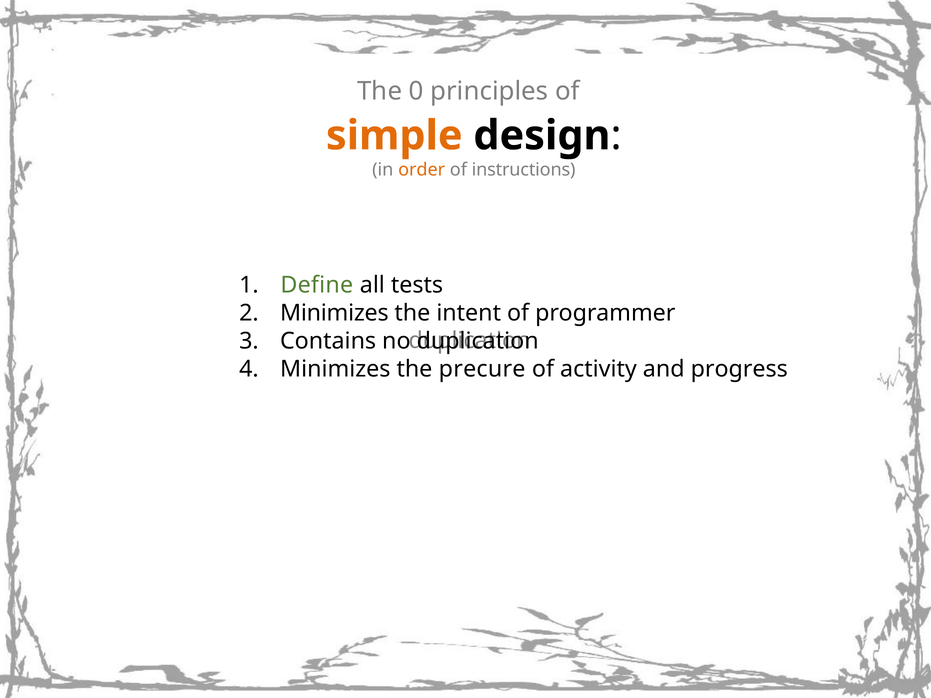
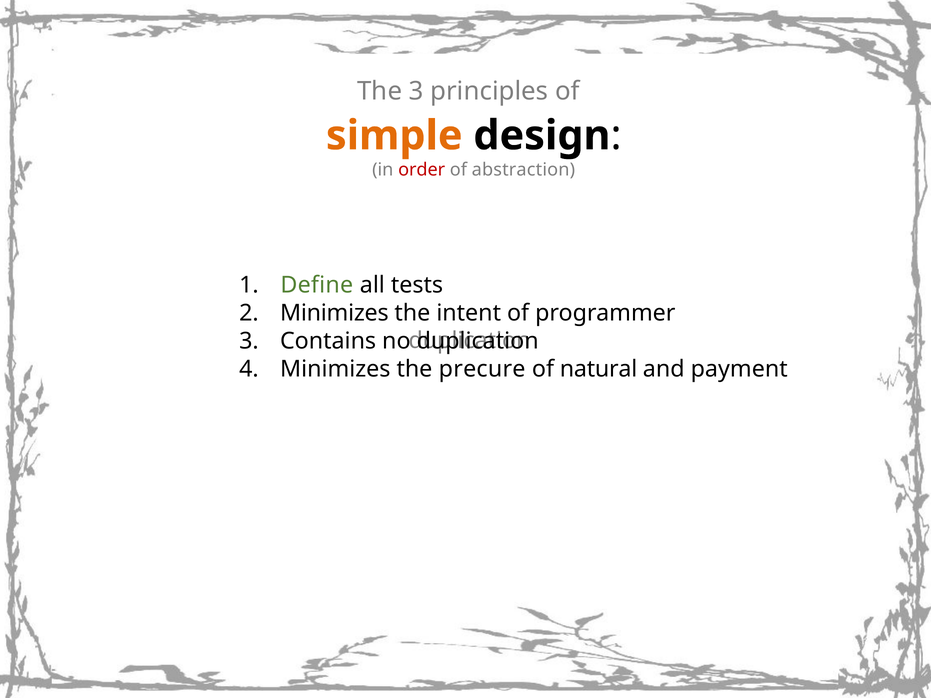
The 0: 0 -> 3 (416, 91)
order colour: orange -> red (422, 170)
instructions: instructions -> abstraction (523, 170)
activity: activity -> natural (599, 369)
progress: progress -> payment (739, 369)
